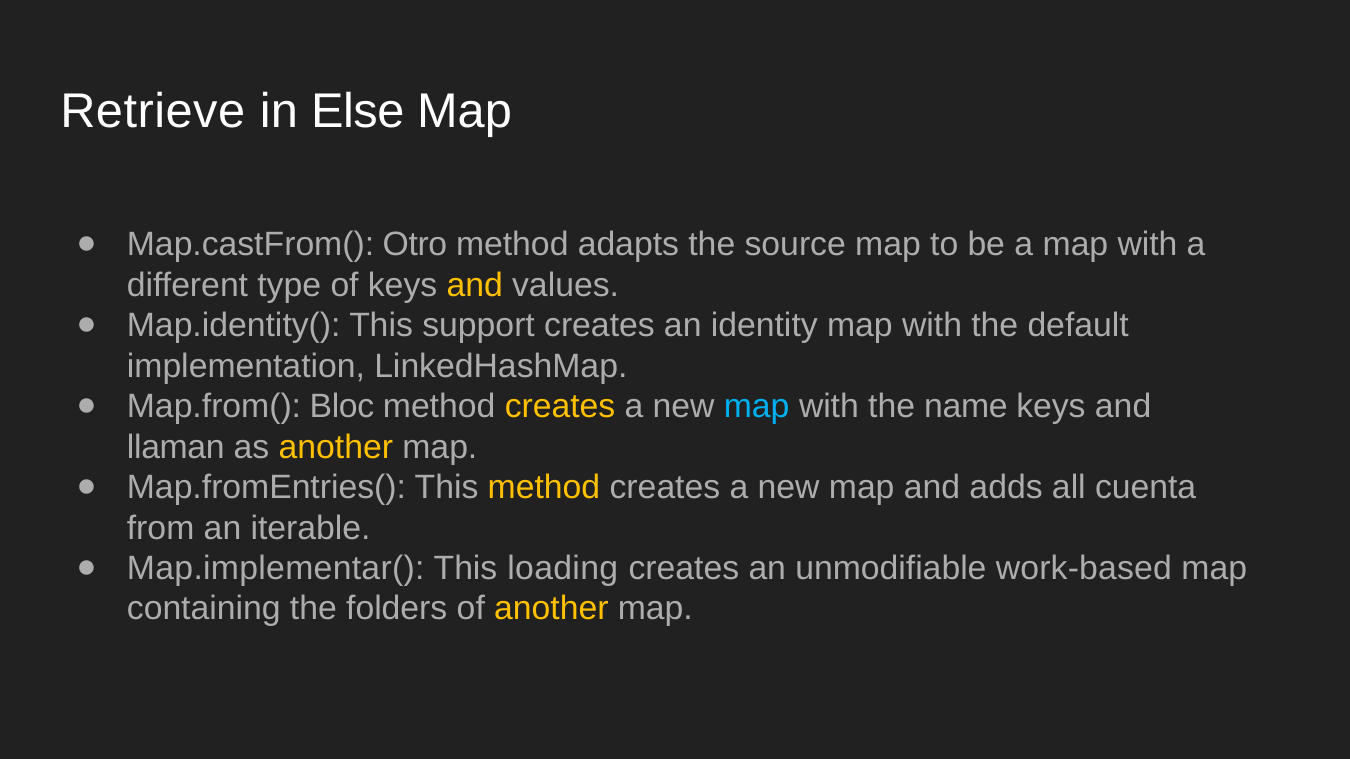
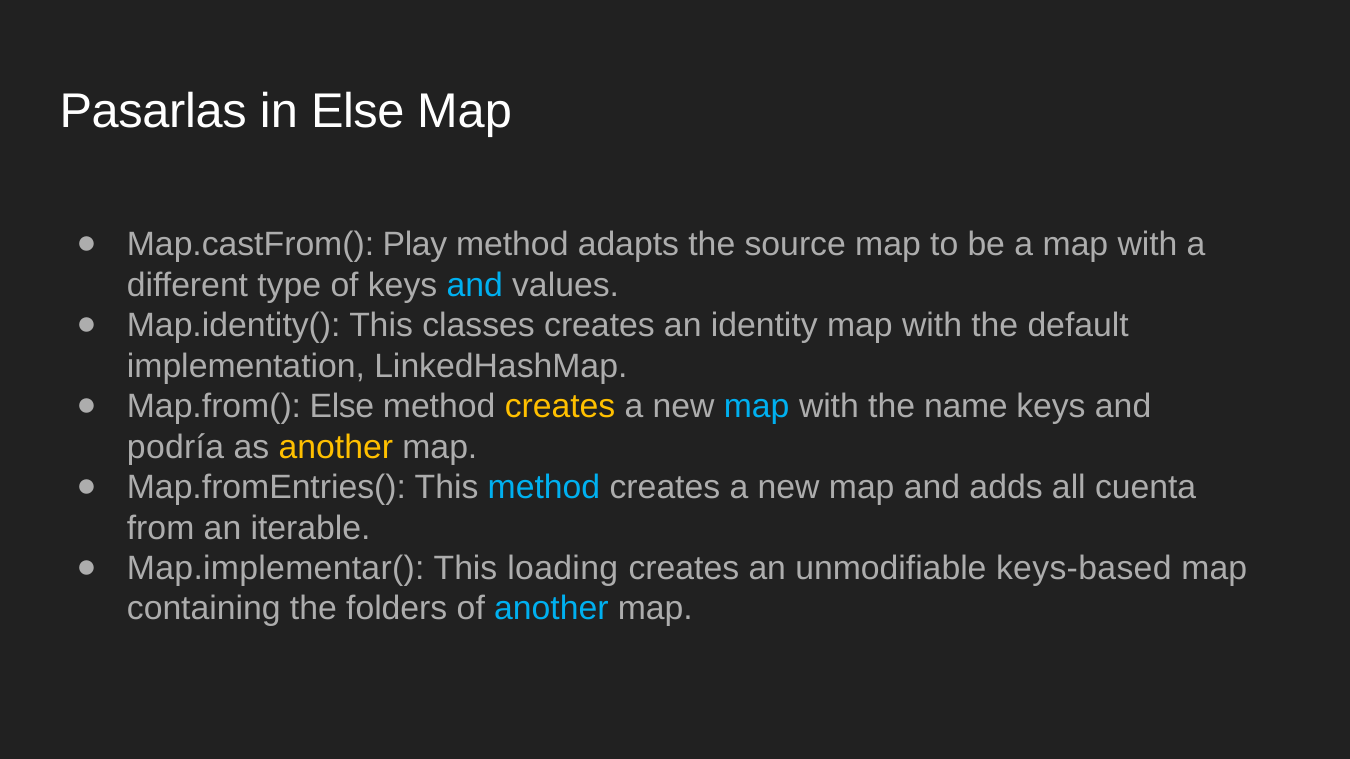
Retrieve: Retrieve -> Pasarlas (153, 112)
Otro: Otro -> Play (415, 245)
and colour: yellow -> light blue (475, 285)
support: support -> classes (479, 326)
Map.from( Bloc: Bloc -> Else (342, 407)
llaman: llaman -> podría (176, 447)
method colour: yellow -> light blue (544, 488)
work-based: work-based -> keys-based (1084, 569)
another colour: yellow -> light blue (551, 609)
